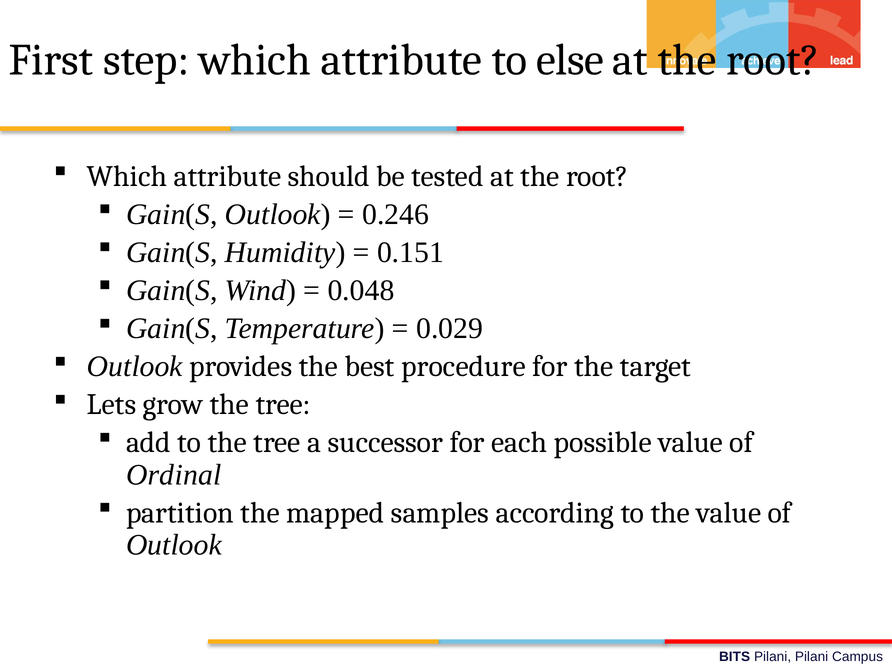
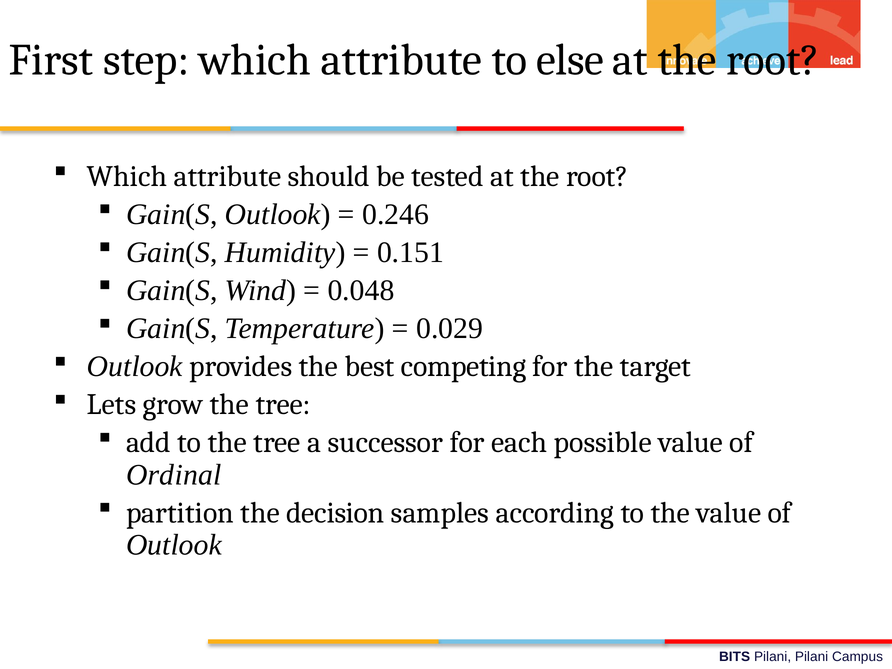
procedure: procedure -> competing (464, 367)
mapped: mapped -> decision (335, 513)
